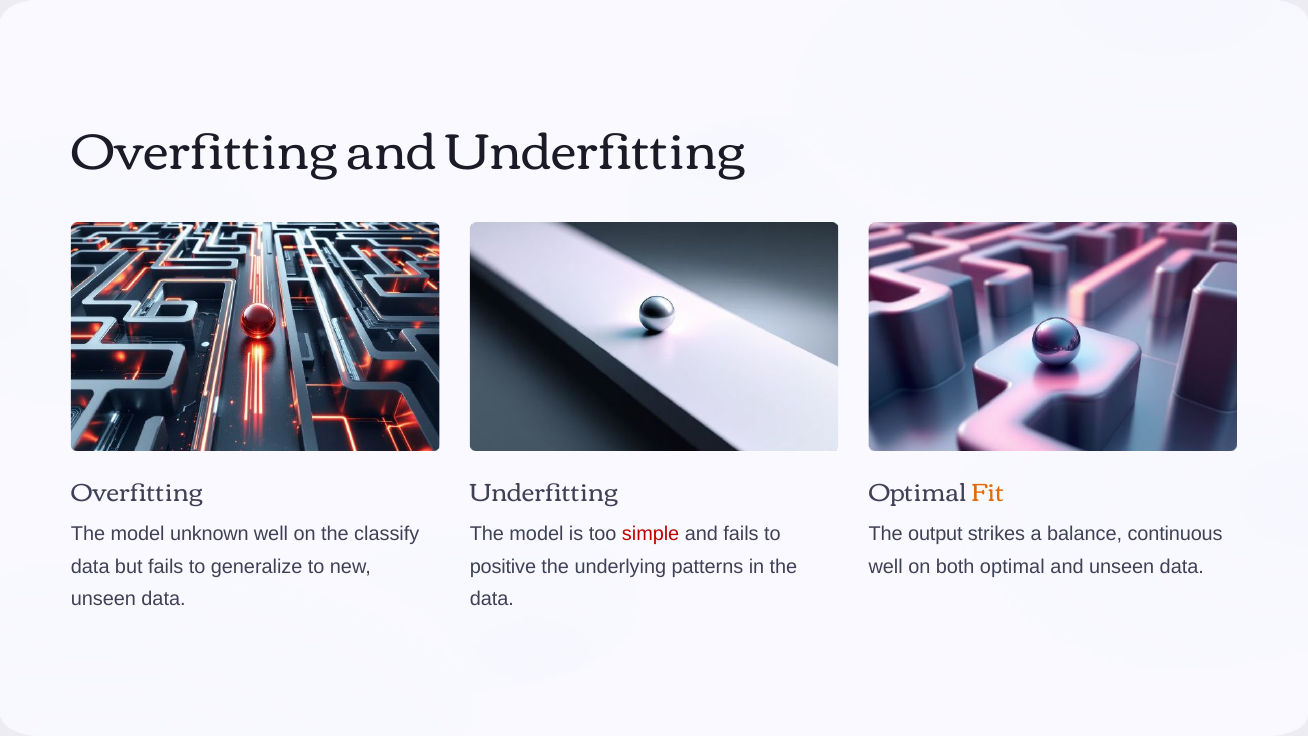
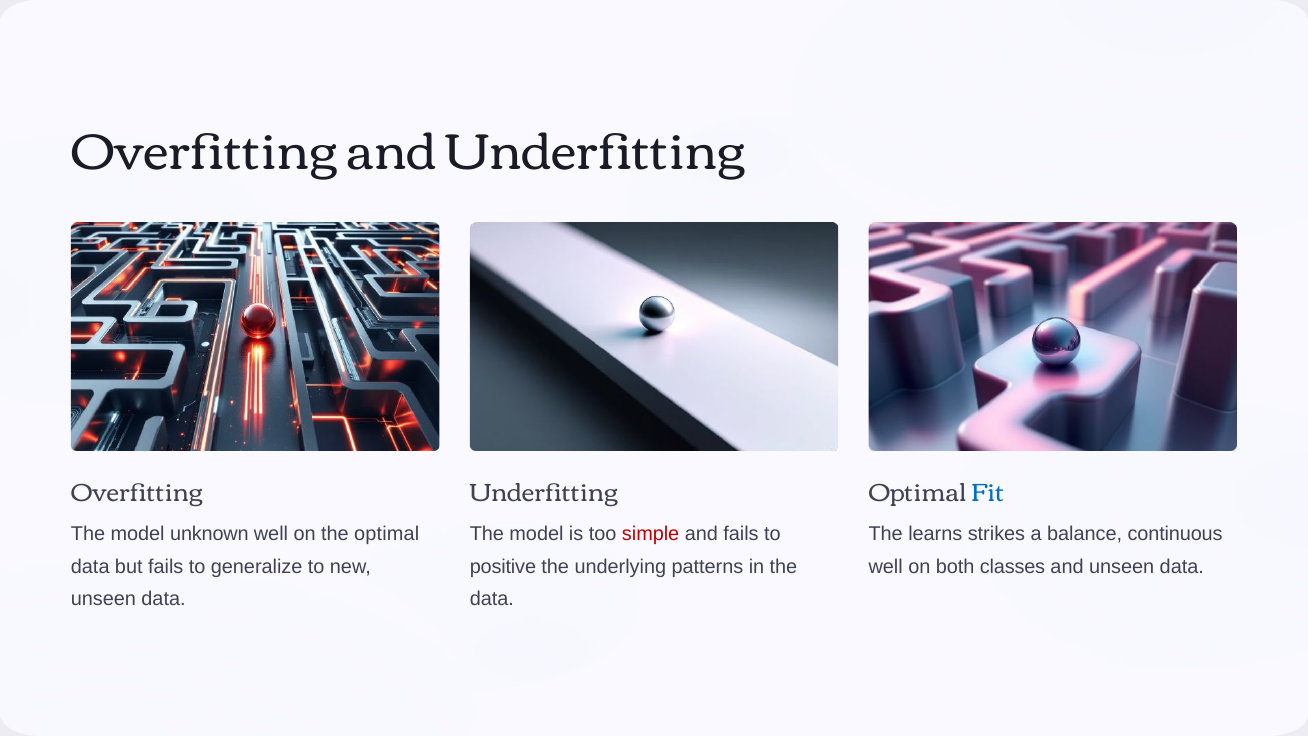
Fit colour: orange -> blue (988, 493)
output: output -> learns (935, 534)
the classify: classify -> optimal (387, 534)
both optimal: optimal -> classes (1013, 566)
